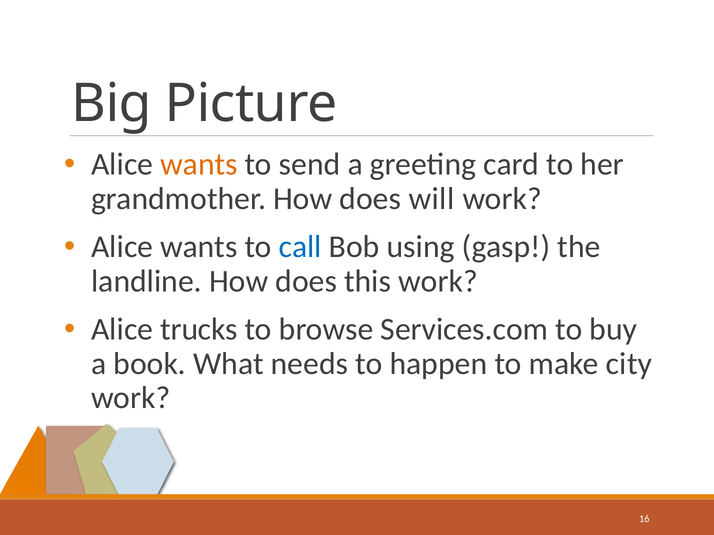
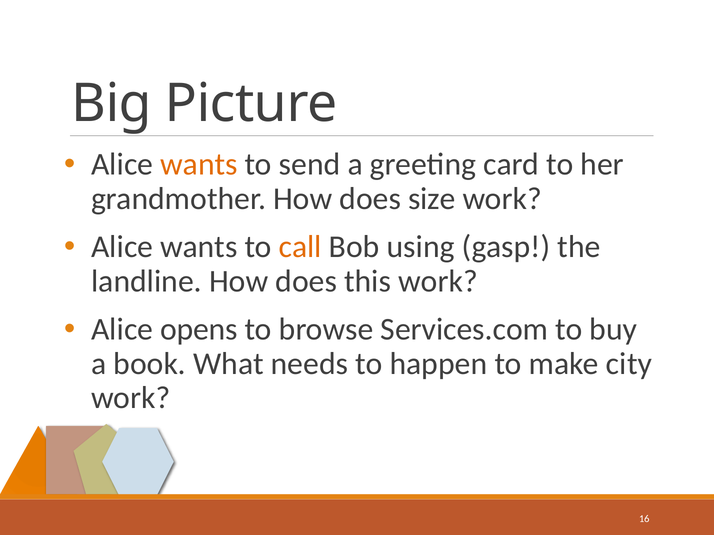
will: will -> size (432, 199)
call colour: blue -> orange (300, 247)
trucks: trucks -> opens (199, 330)
